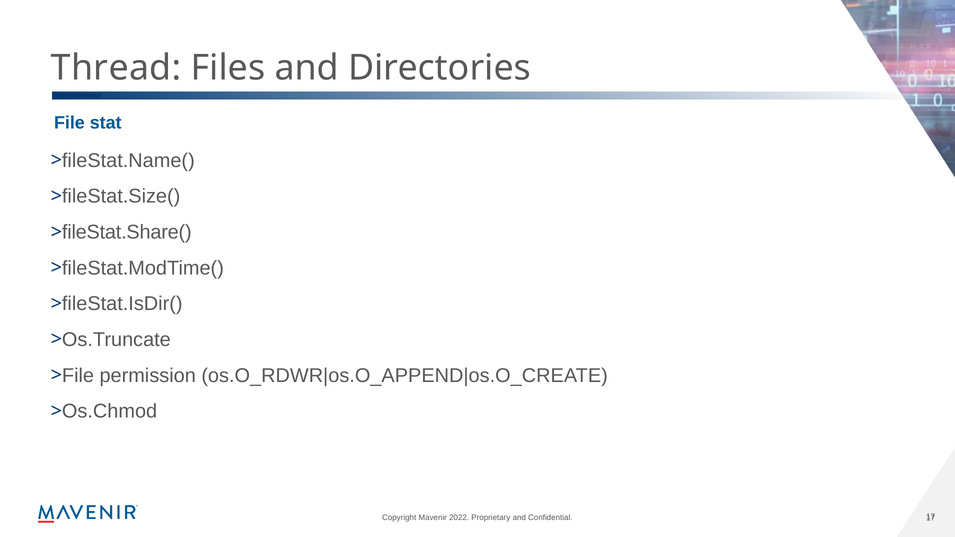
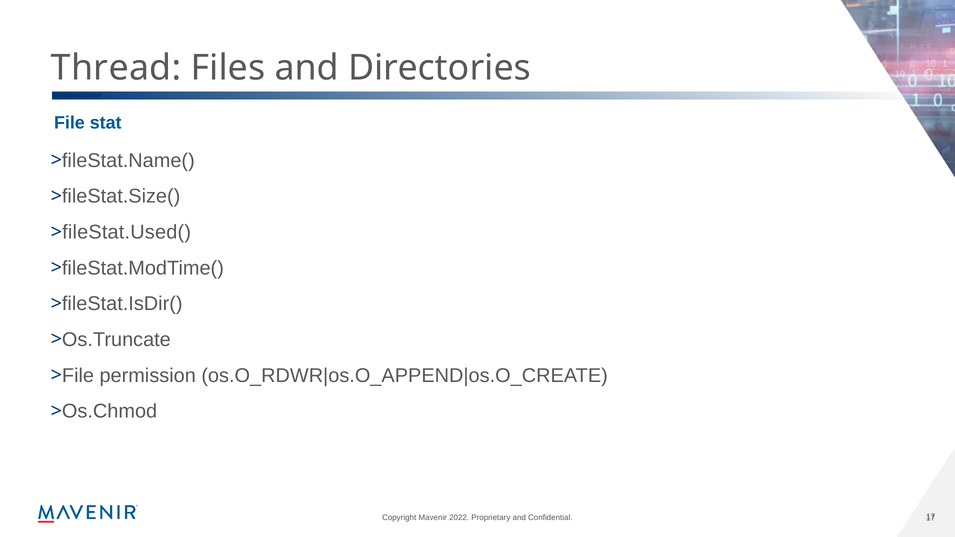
fileStat.Share(: fileStat.Share( -> fileStat.Used( (127, 232)
